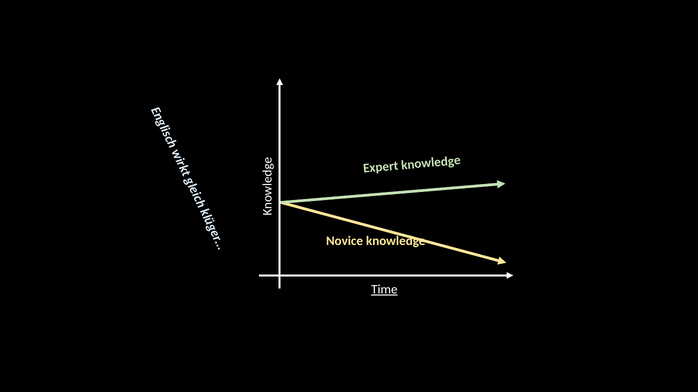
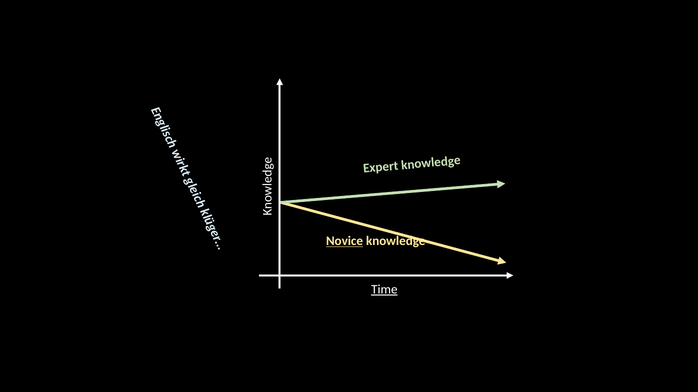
Novice underline: none -> present (345, 241)
